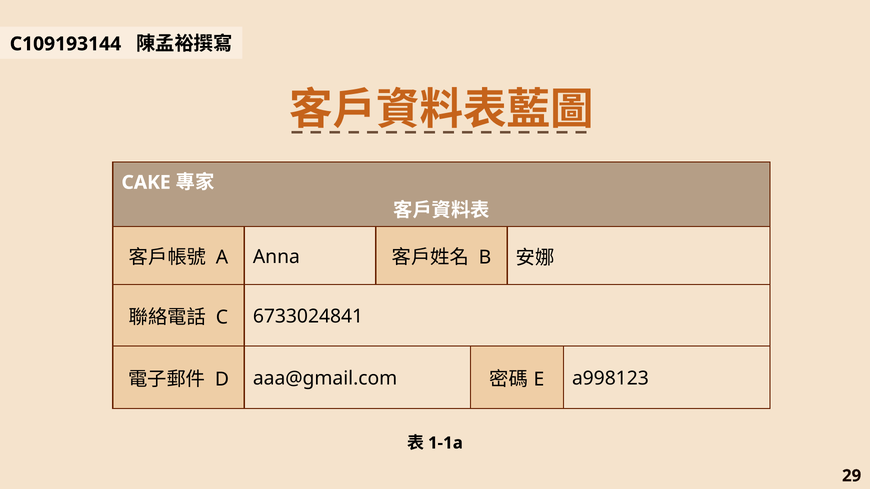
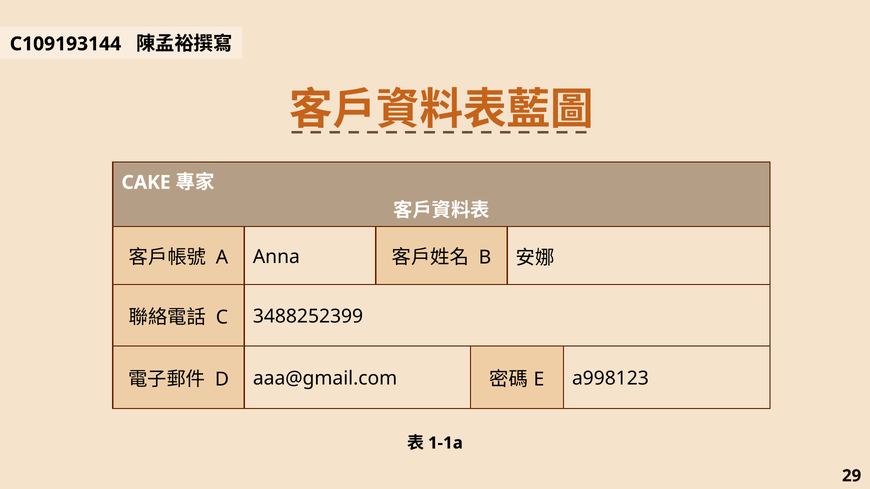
6733024841: 6733024841 -> 3488252399 (308, 317)
